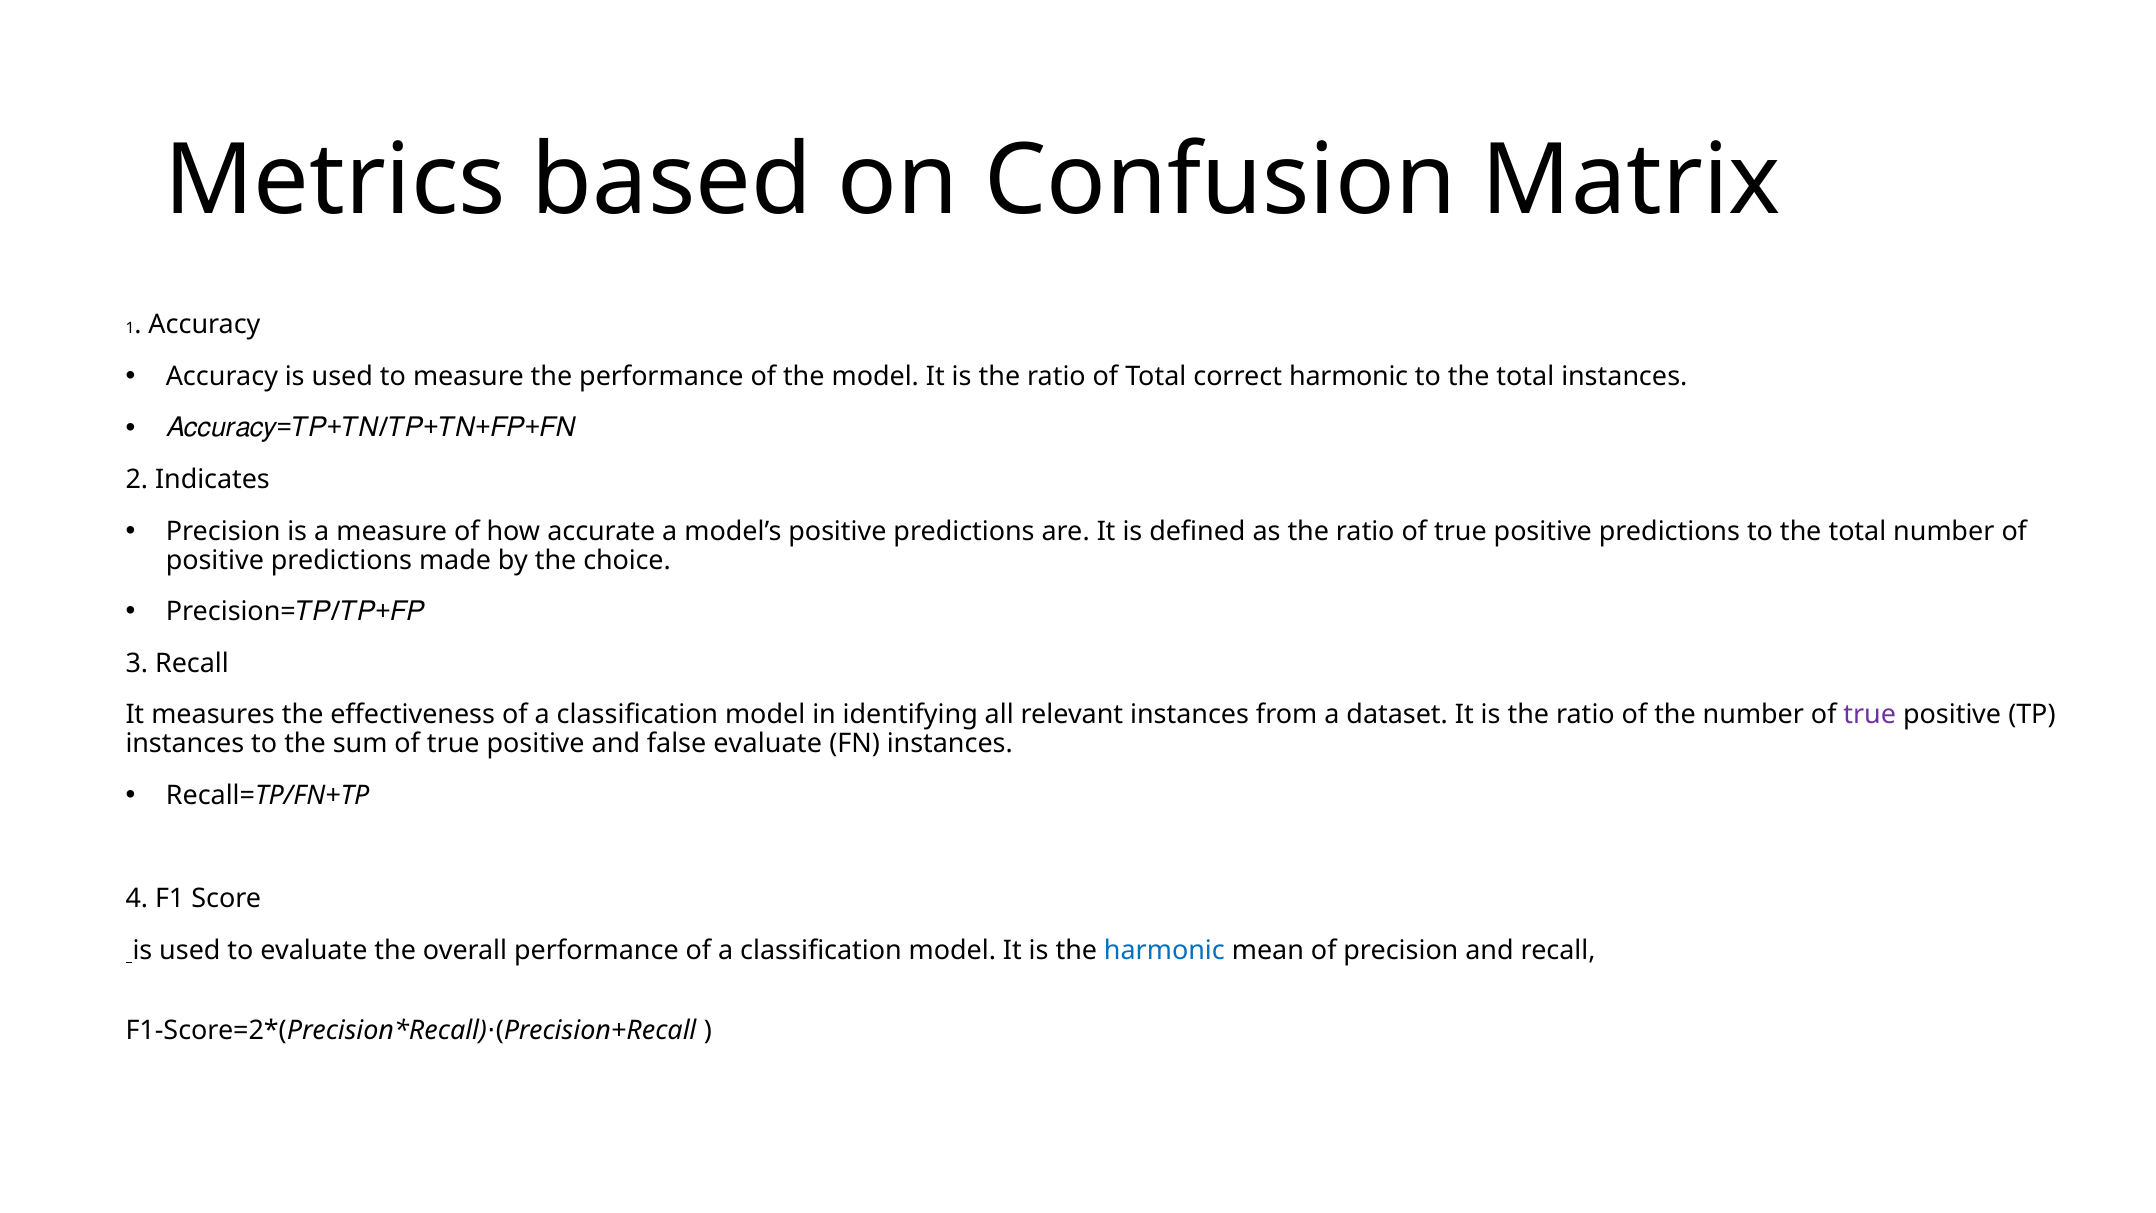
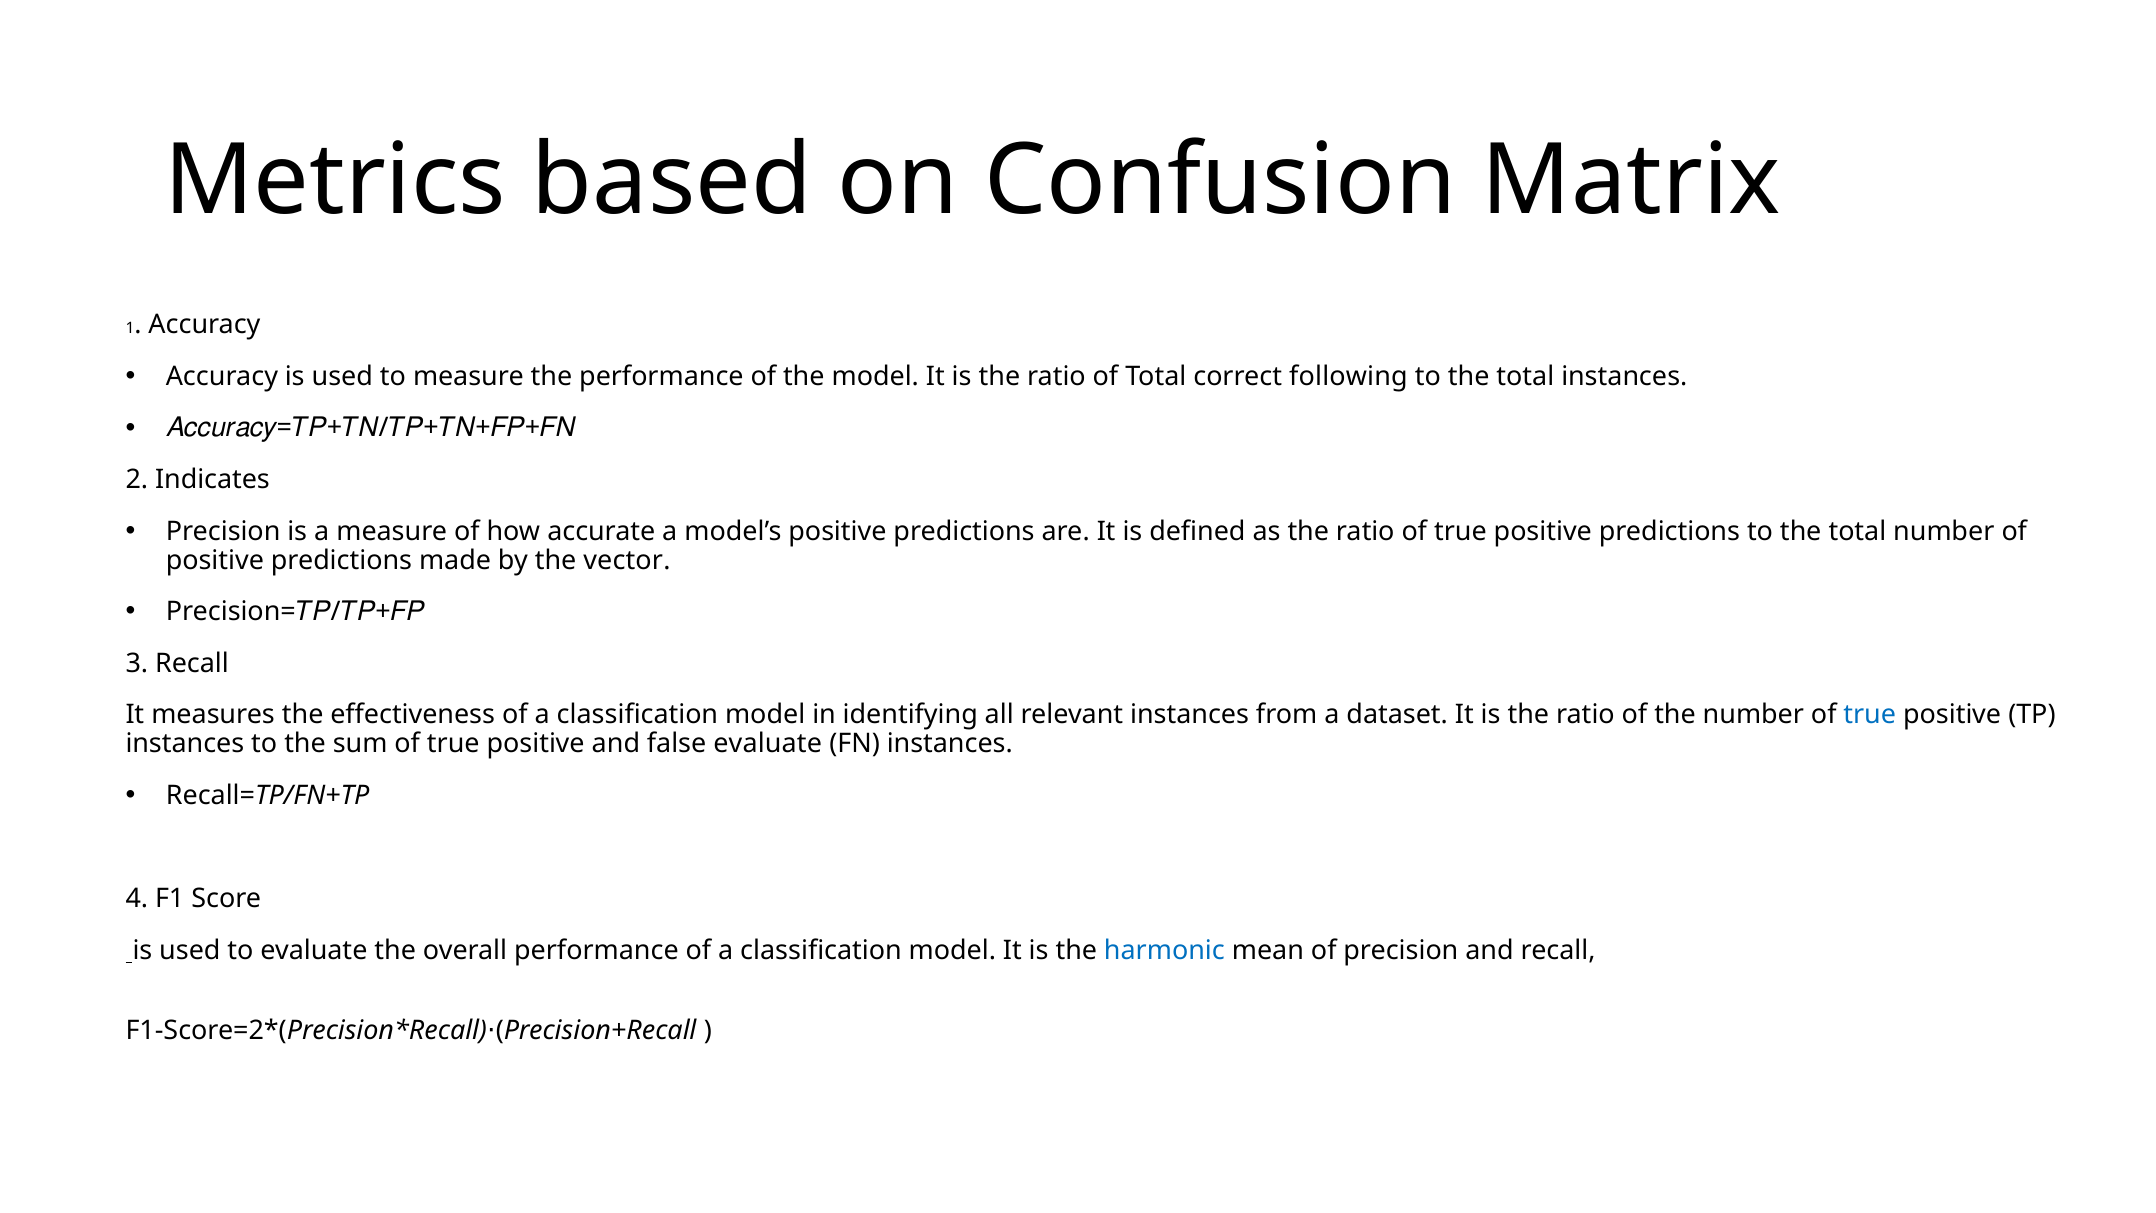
correct harmonic: harmonic -> following (1348, 376)
choice: choice -> vector (627, 560)
true colour: purple -> blue (1870, 715)
